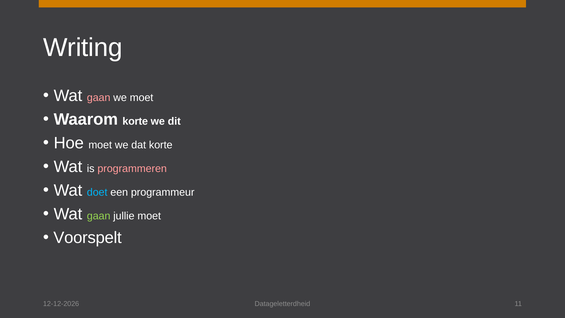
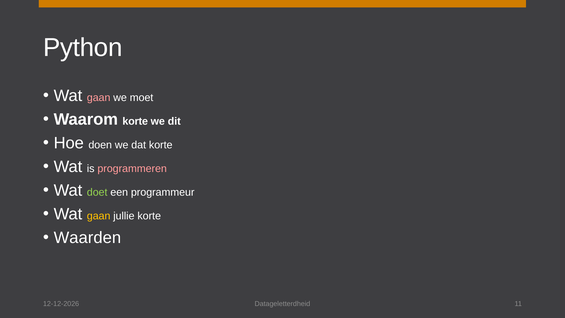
Writing: Writing -> Python (83, 47)
Hoe moet: moet -> doen (100, 145)
doet colour: light blue -> light green (97, 192)
gaan colour: light green -> yellow (99, 216)
jullie moet: moet -> korte (149, 216)
Voorspelt: Voorspelt -> Waarden (87, 238)
